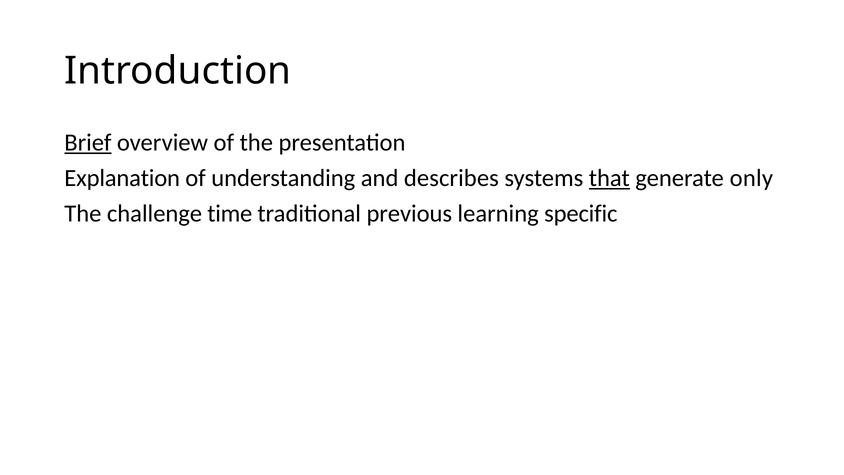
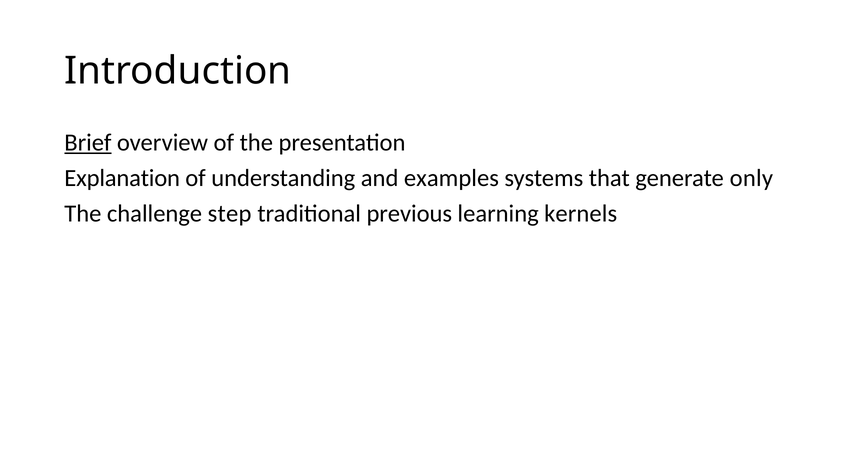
describes: describes -> examples (451, 178)
that underline: present -> none (609, 178)
time: time -> step (230, 213)
specific: specific -> kernels (581, 213)
